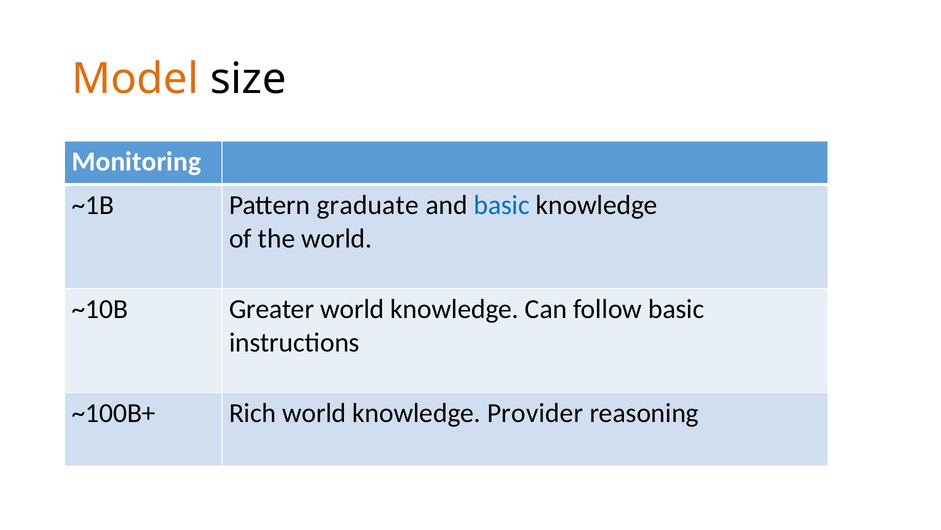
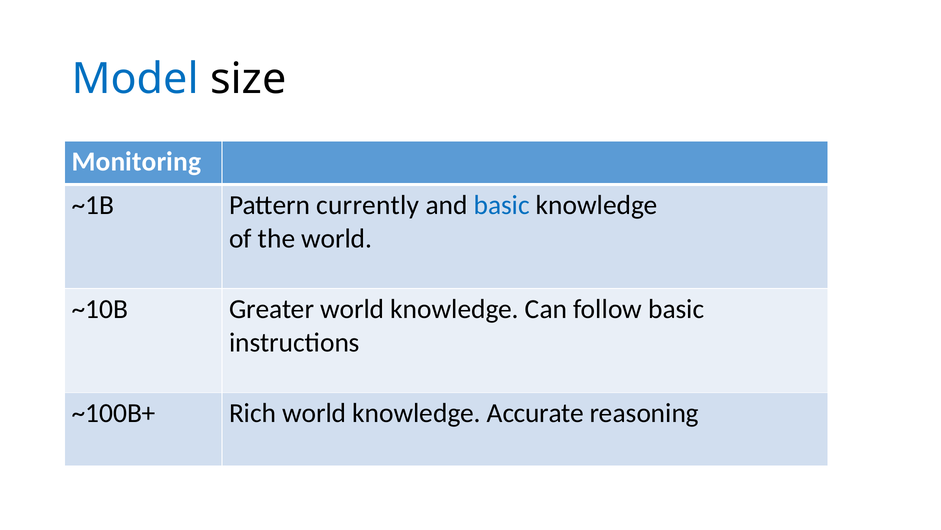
Model colour: orange -> blue (135, 79)
graduate: graduate -> currently (368, 205)
Provider: Provider -> Accurate (535, 413)
